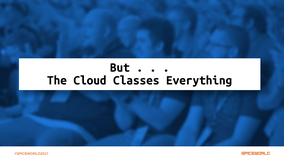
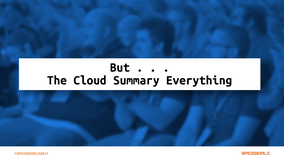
Classes: Classes -> Summary (136, 80)
